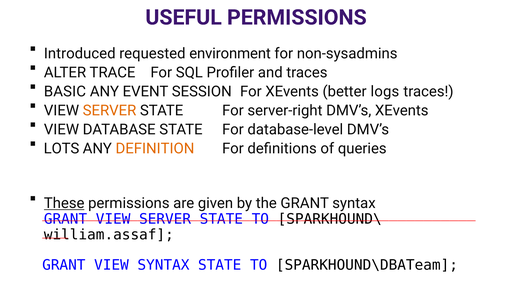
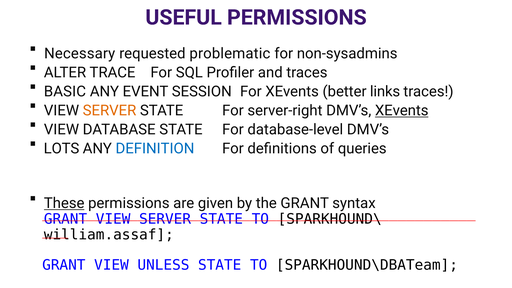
Introduced: Introduced -> Necessary (80, 54)
environment: environment -> problematic (230, 54)
logs: logs -> links (385, 92)
XEvents underline: none -> present (402, 111)
DEFINITION colour: orange -> blue (155, 149)
VIEW SYNTAX: SYNTAX -> UNLESS (163, 265)
